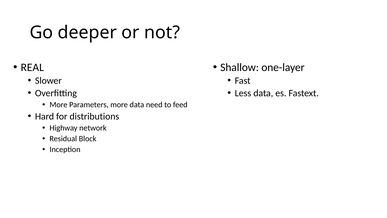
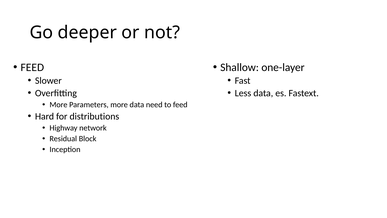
REAL: REAL -> FEED (32, 67)
